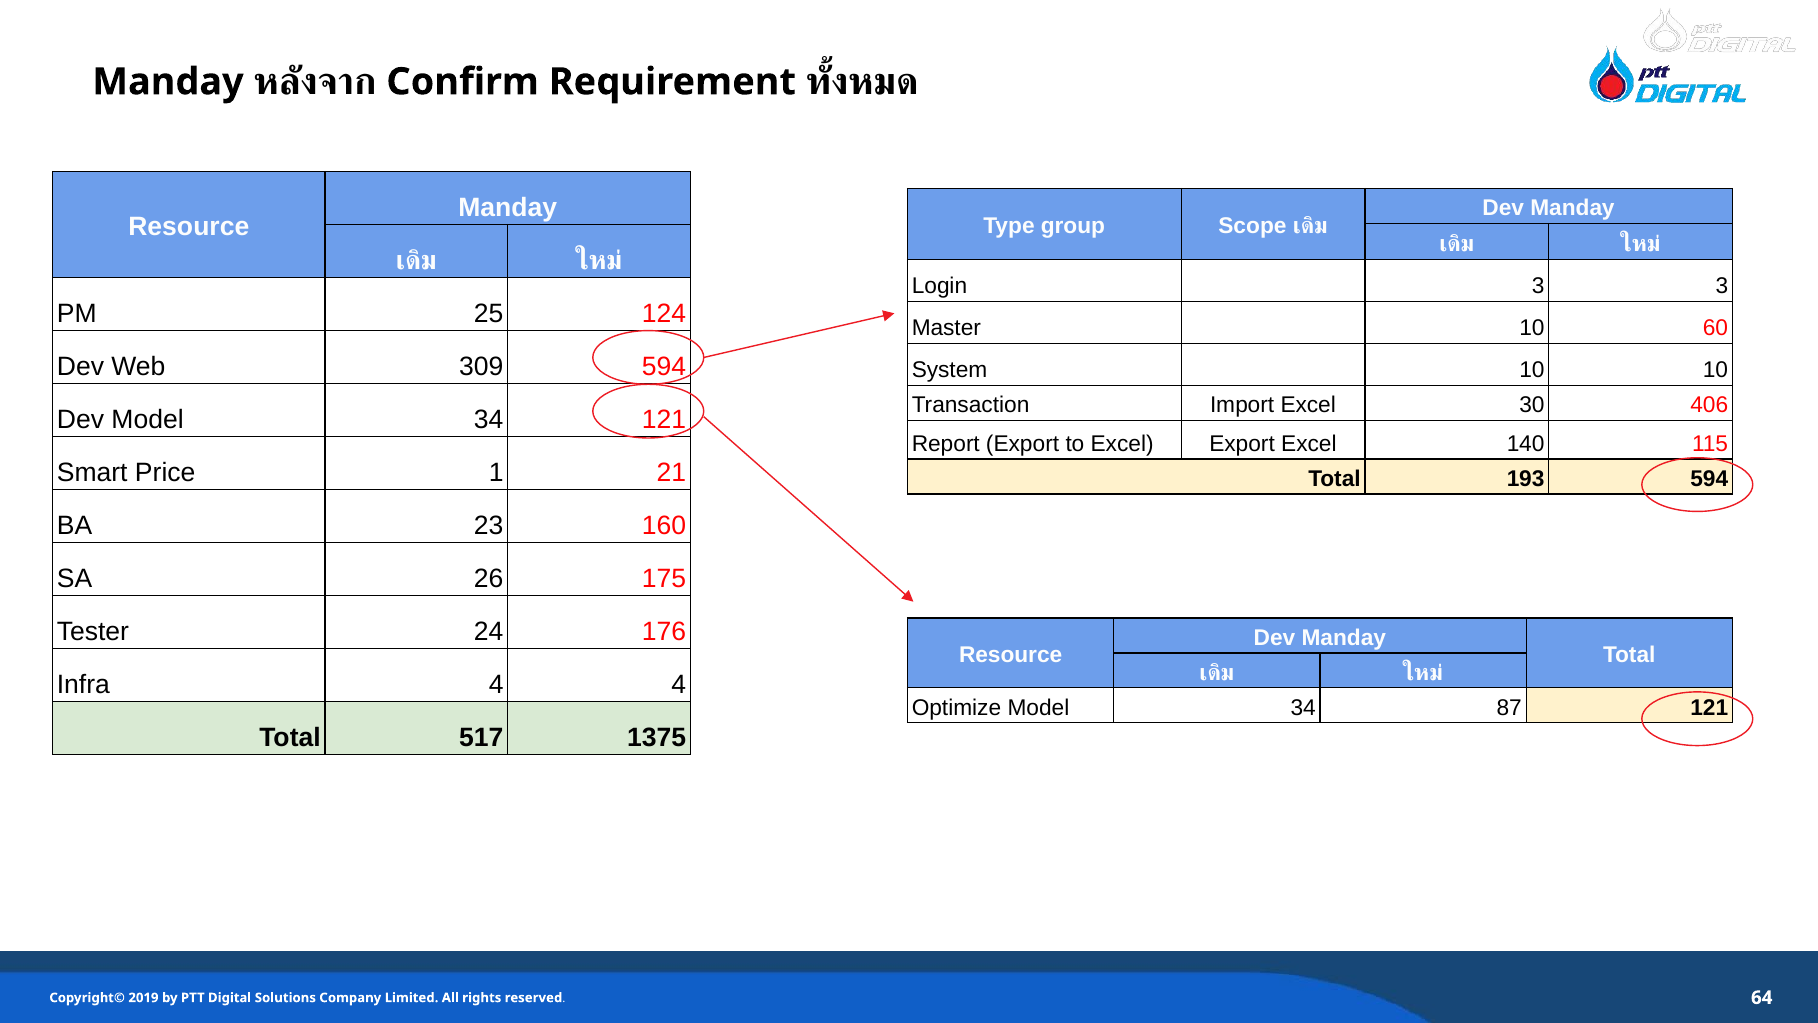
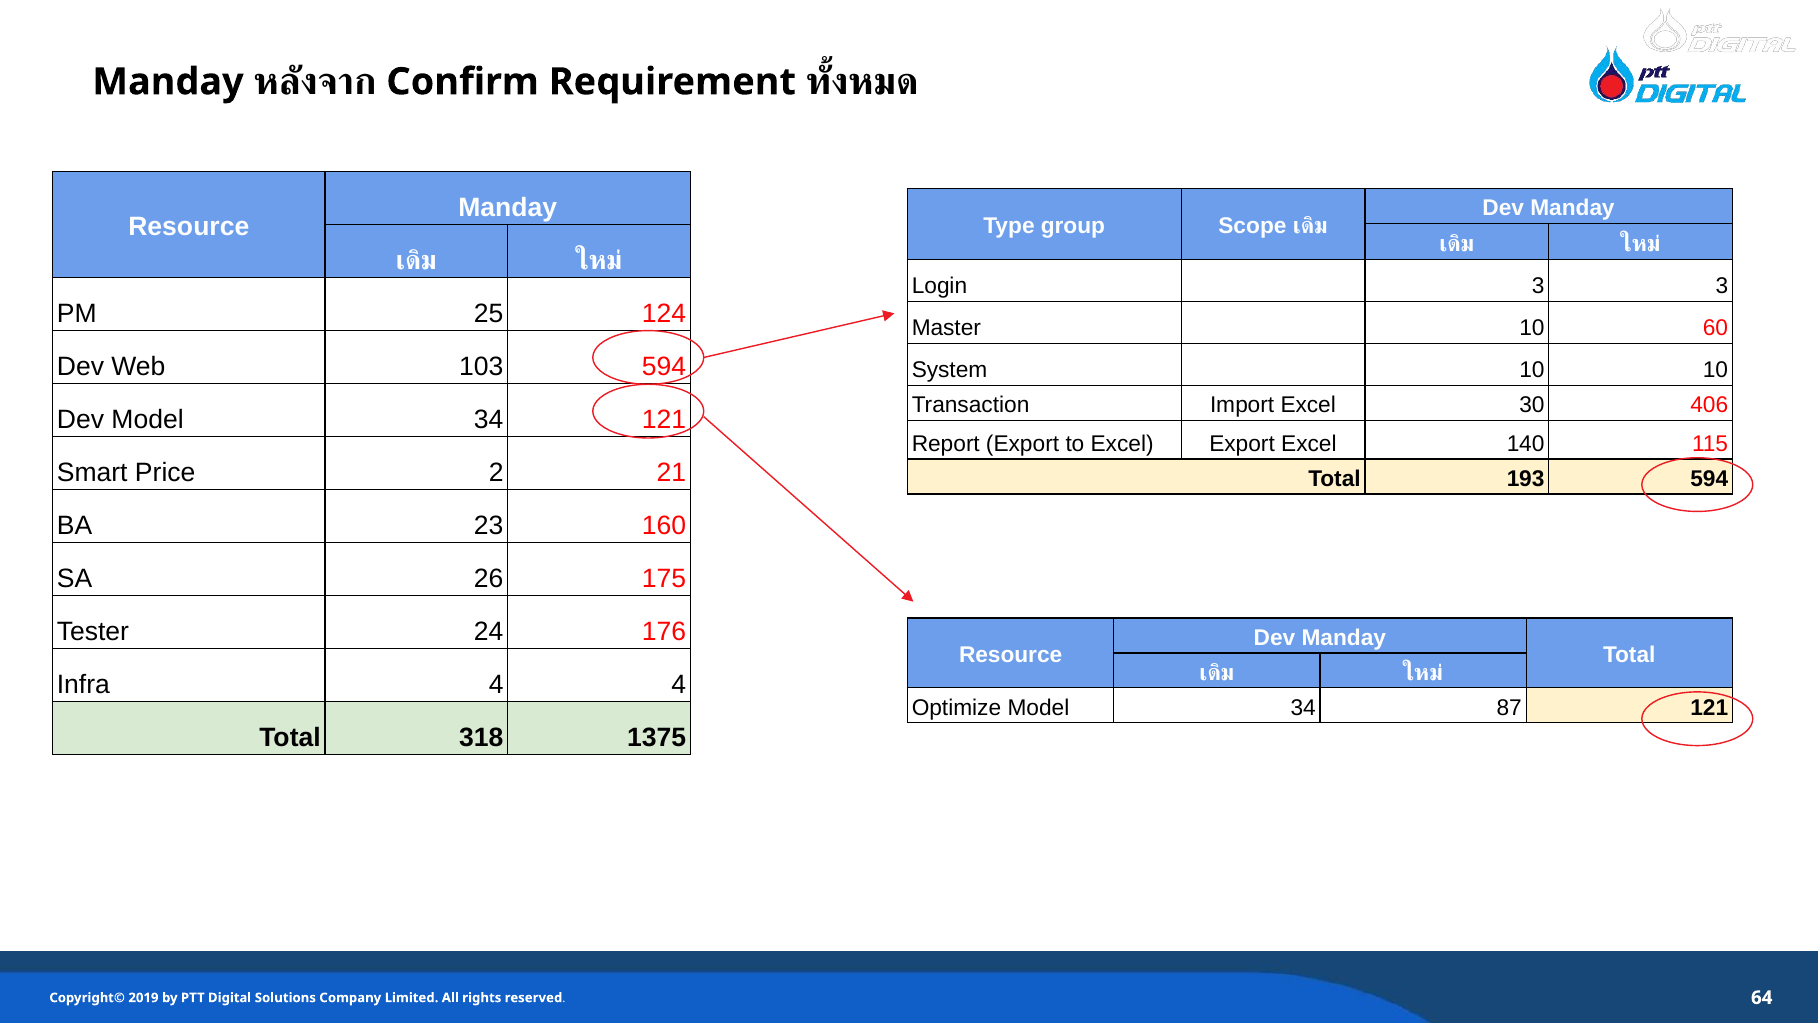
309: 309 -> 103 (481, 366)
1: 1 -> 2 (496, 472)
517: 517 -> 318 (481, 737)
